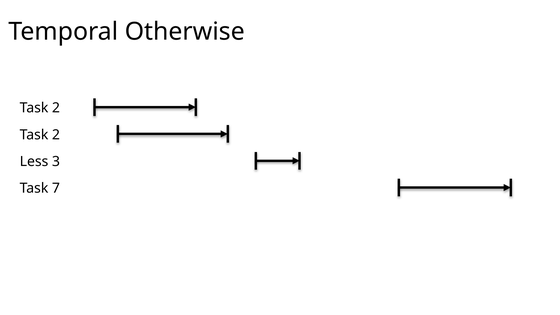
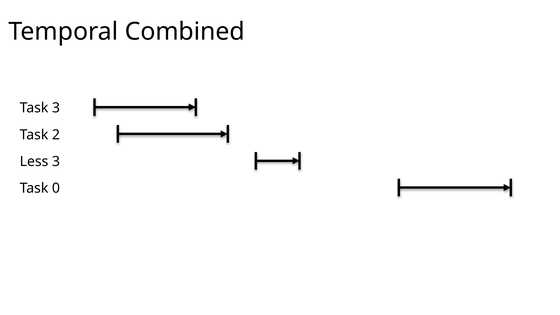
Otherwise: Otherwise -> Combined (185, 31)
2: 2 -> 3 (56, 108)
7: 7 -> 0 (56, 188)
